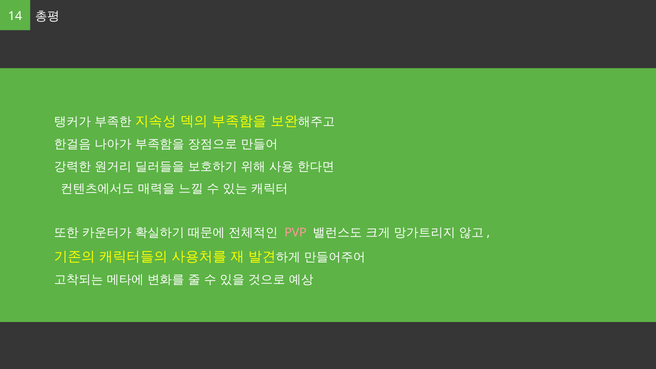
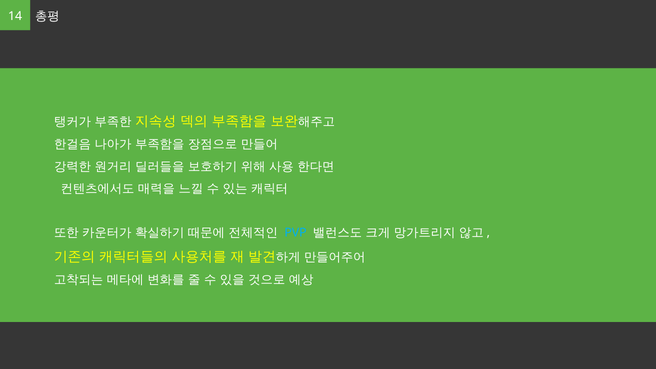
PVP colour: pink -> light blue (296, 233)
